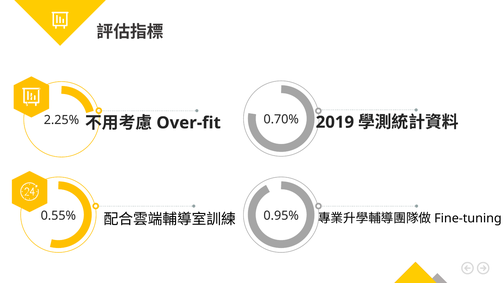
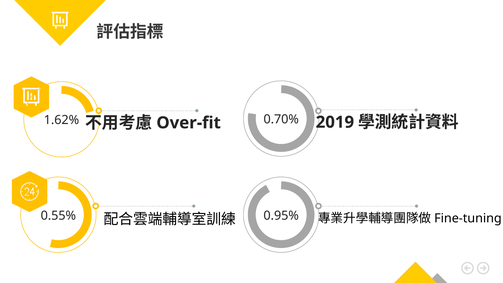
2.25%: 2.25% -> 1.62% (61, 120)
